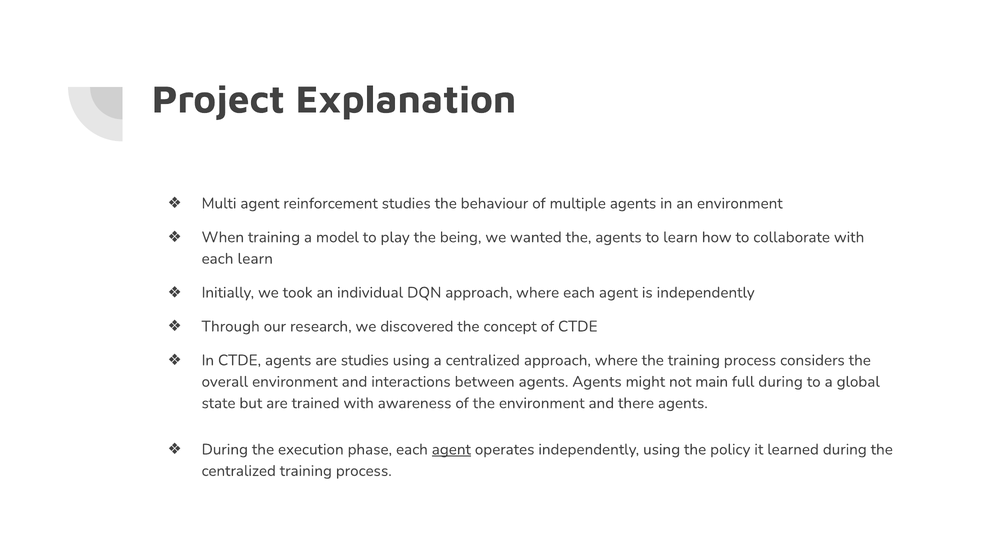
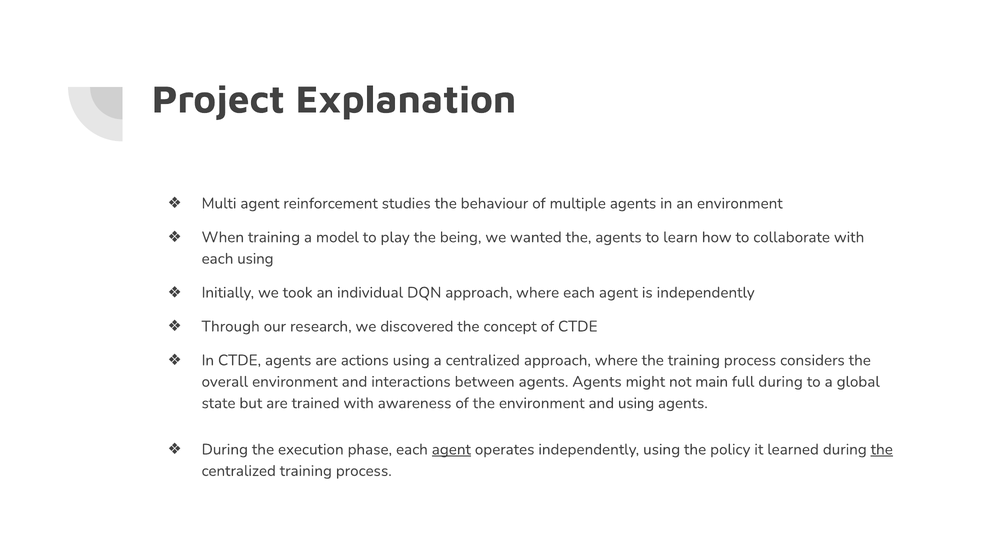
each learn: learn -> using (255, 259)
are studies: studies -> actions (365, 360)
and there: there -> using (636, 403)
the underline: none -> present (882, 449)
